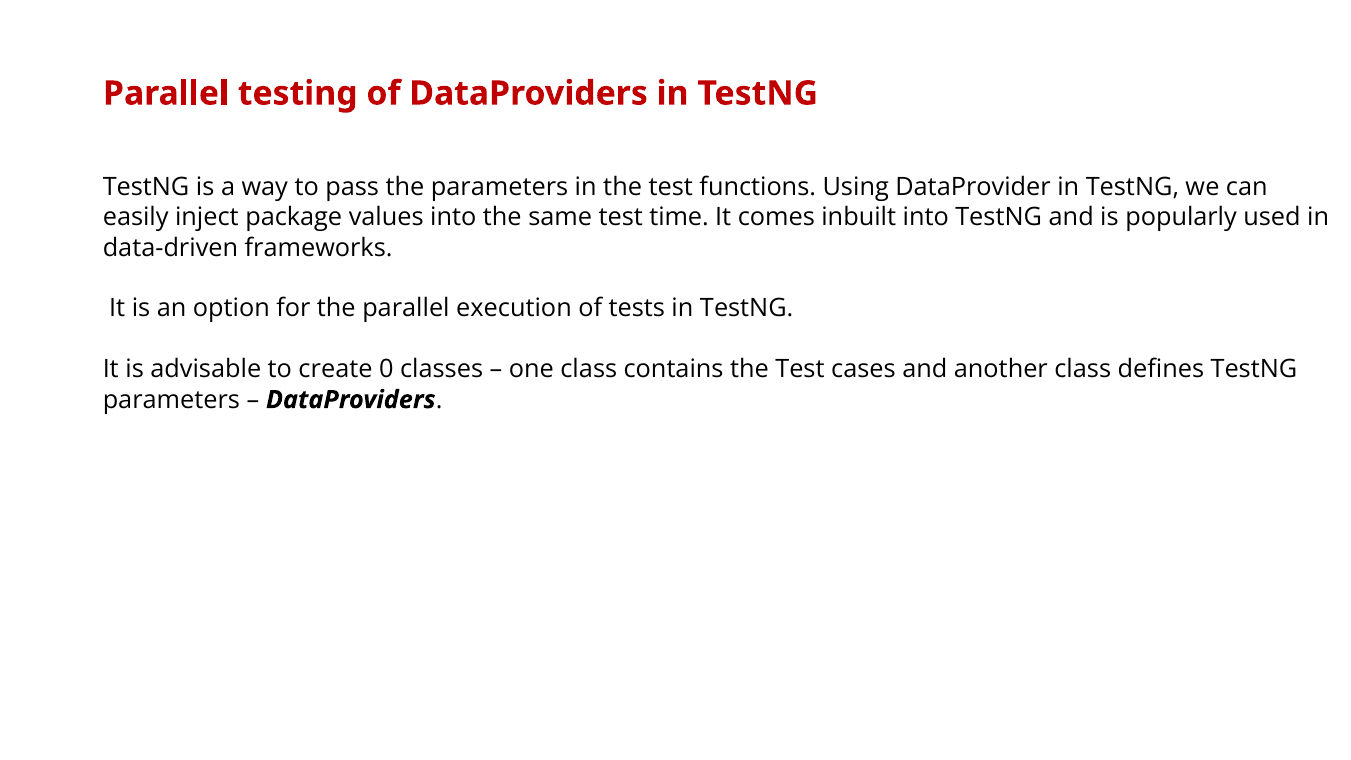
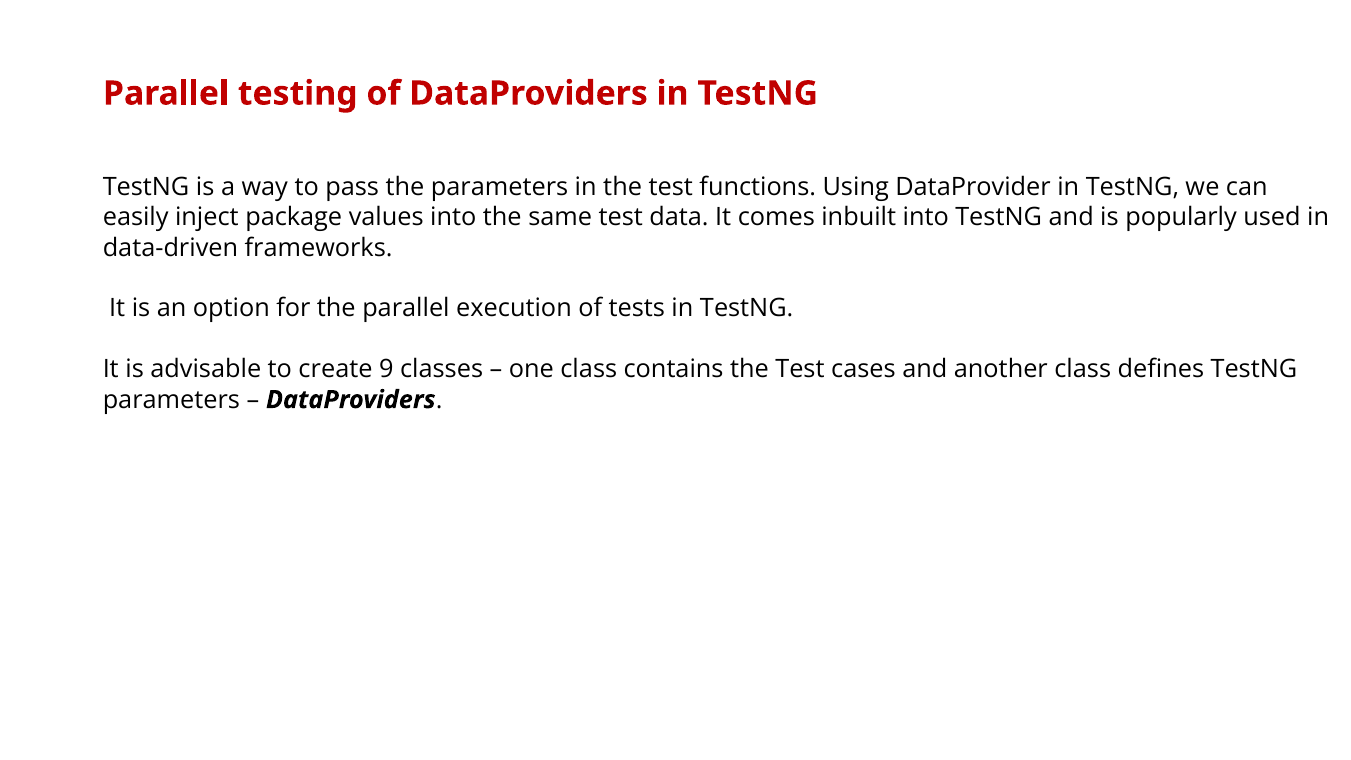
time: time -> data (679, 217)
0: 0 -> 9 (386, 369)
